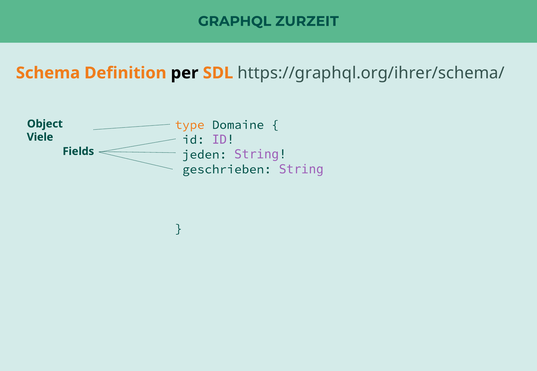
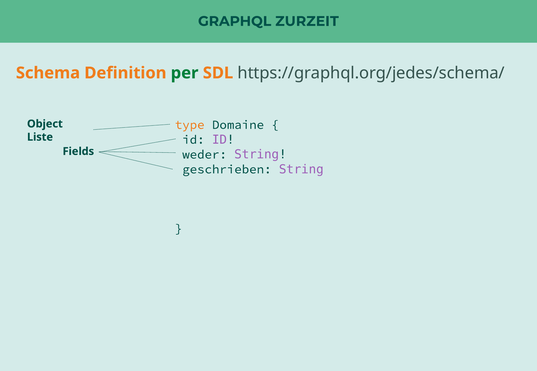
per colour: black -> green (185, 73)
https://graphql.org/ihrer/schema/: https://graphql.org/ihrer/schema/ -> https://graphql.org/jedes/schema/ (371, 73)
Viele: Viele -> Liste (40, 137)
jeden: jeden -> weder (205, 155)
